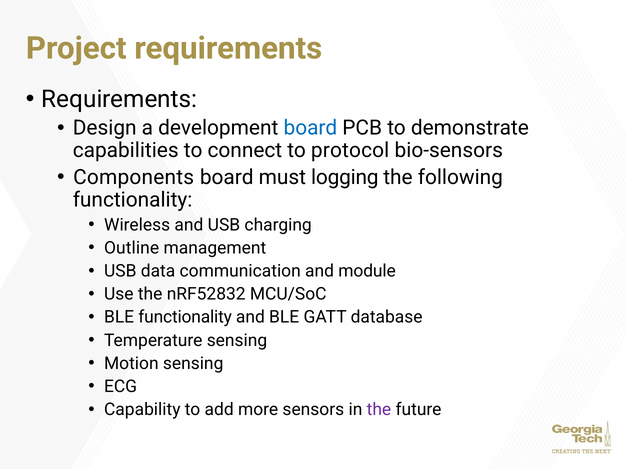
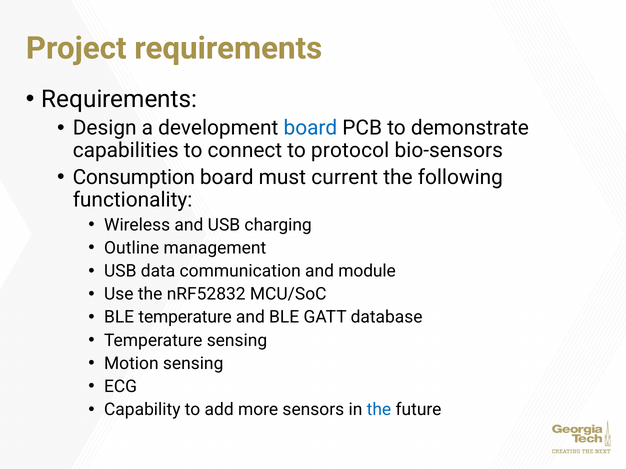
Components: Components -> Consumption (134, 178)
logging: logging -> current (345, 178)
BLE functionality: functionality -> temperature (185, 318)
the colour: purple -> blue (379, 410)
